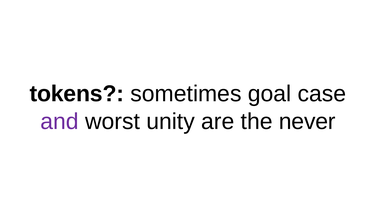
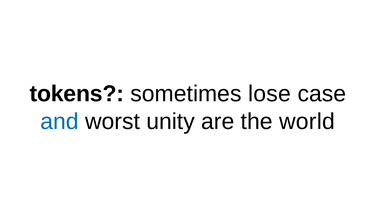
goal: goal -> lose (269, 94)
and colour: purple -> blue (60, 121)
never: never -> world (307, 121)
